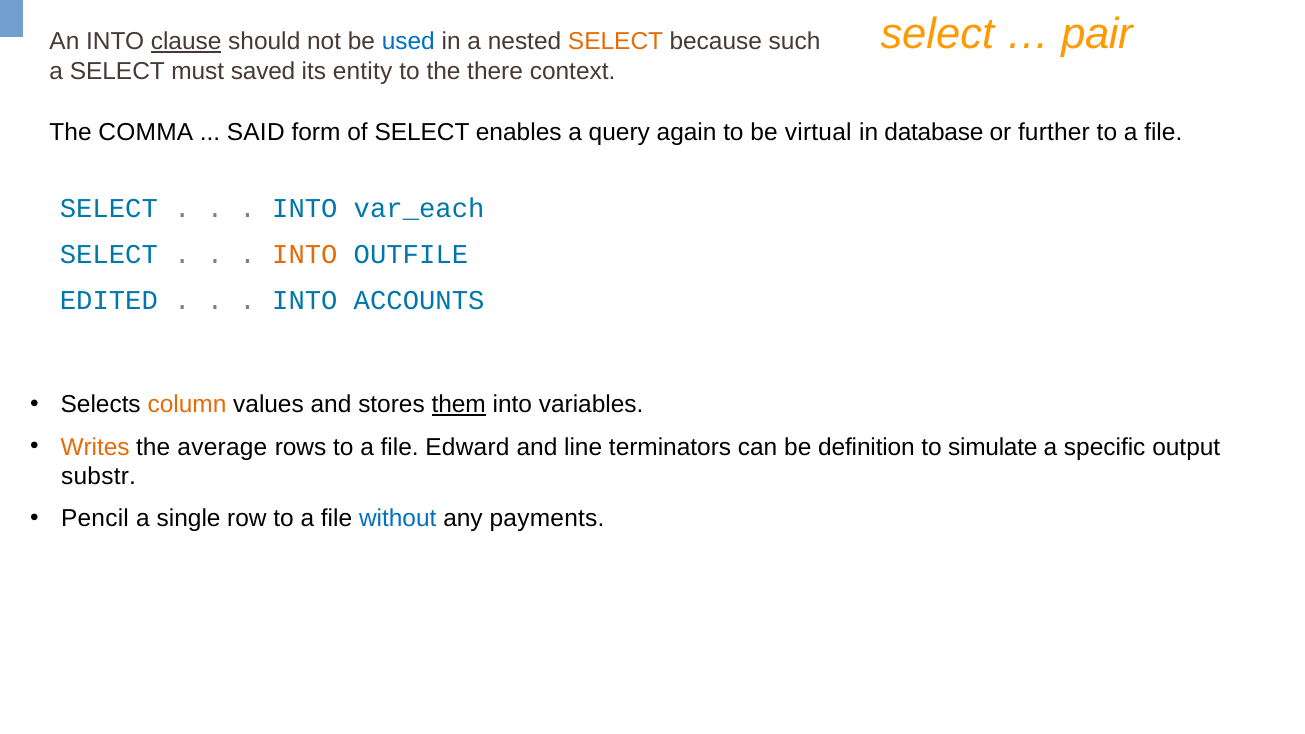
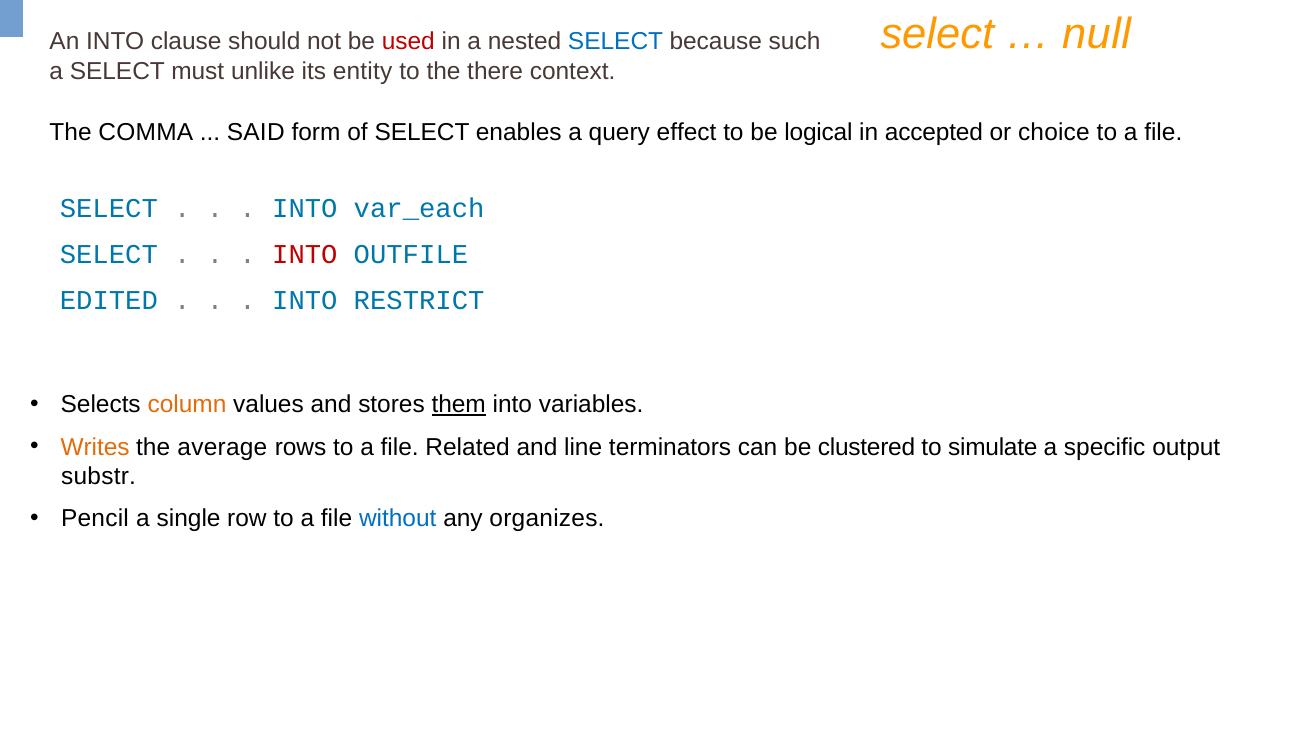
pair: pair -> null (1097, 34)
clause underline: present -> none (186, 42)
used colour: blue -> red (408, 42)
SELECT colour: orange -> blue (616, 42)
saved: saved -> unlike (263, 71)
again: again -> effect (687, 133)
virtual: virtual -> logical (818, 133)
database: database -> accepted (934, 133)
further: further -> choice (1054, 133)
INTO colour: orange -> red (305, 254)
ACCOUNTS: ACCOUNTS -> RESTRICT (419, 300)
Edward: Edward -> Related (468, 447)
definition: definition -> clustered (867, 447)
payments: payments -> organizes (547, 519)
